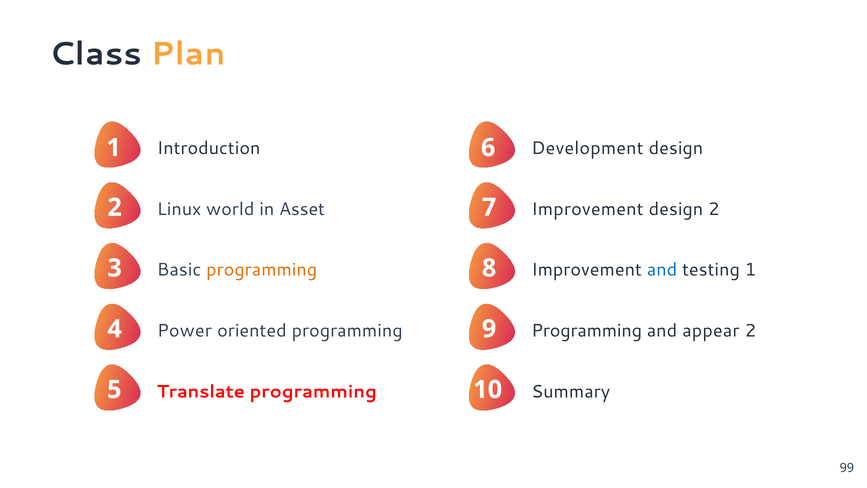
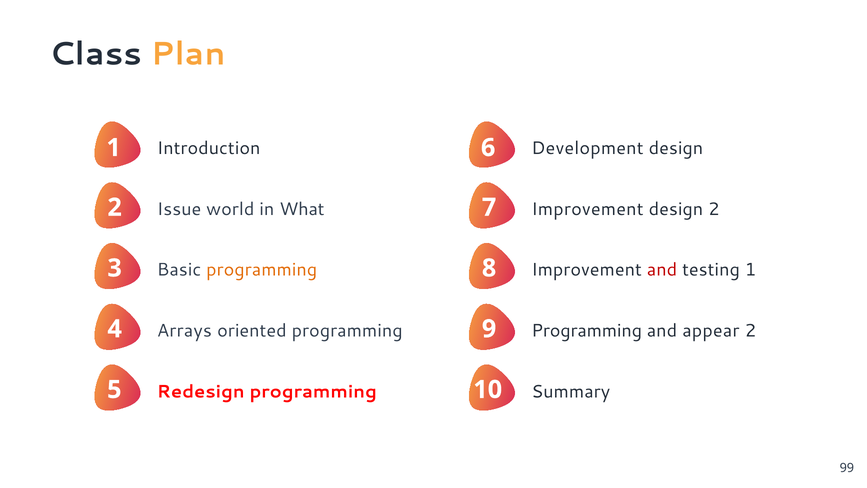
Linux: Linux -> Issue (179, 209)
Asset: Asset -> What (302, 209)
and colour: blue -> red (662, 270)
Power: Power -> Arrays (184, 331)
Translate: Translate -> Redesign (201, 392)
